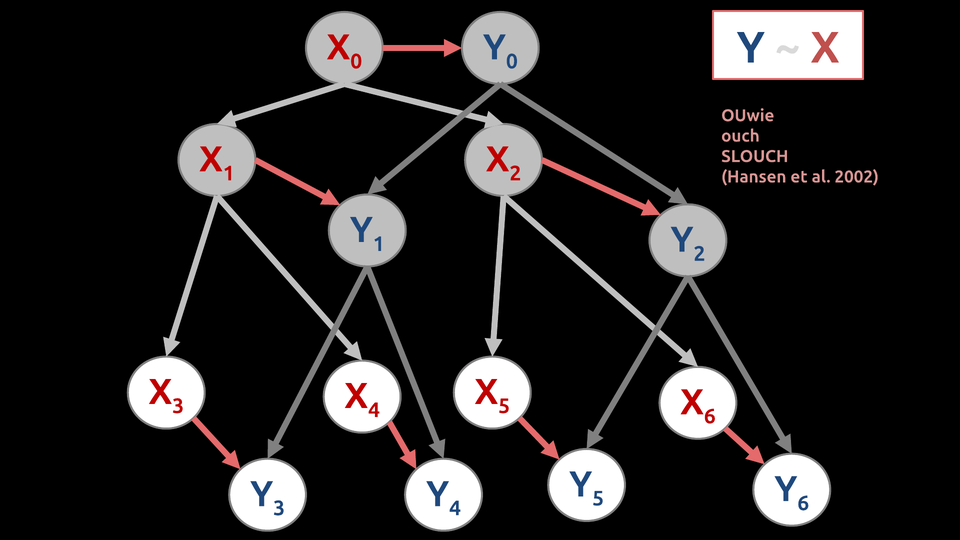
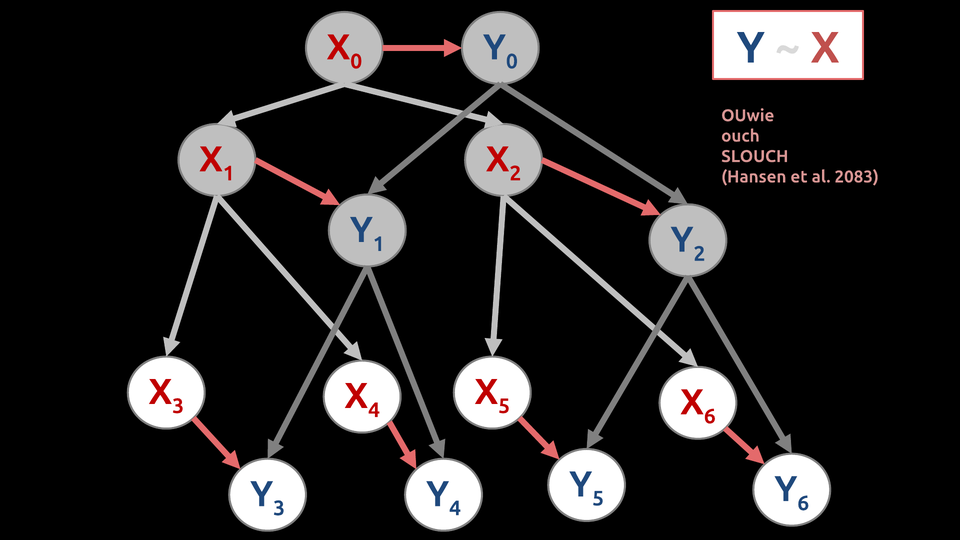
2002: 2002 -> 2083 (857, 177)
